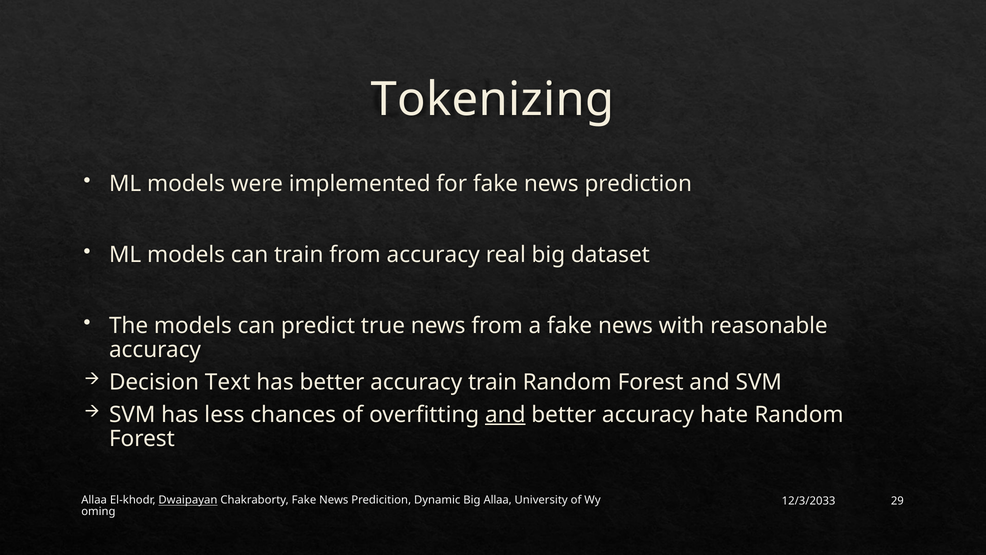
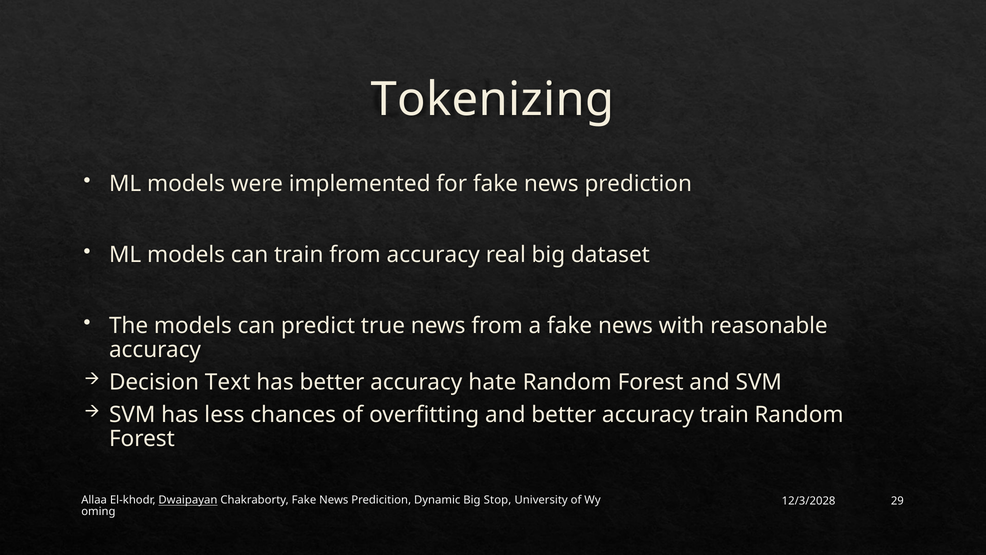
accuracy train: train -> hate (492, 382)
and underline: present -> none (505, 414)
accuracy hate: hate -> train (724, 414)
Big Allaa: Allaa -> Stop (498, 500)
12/3/2033: 12/3/2033 -> 12/3/2028 (809, 501)
